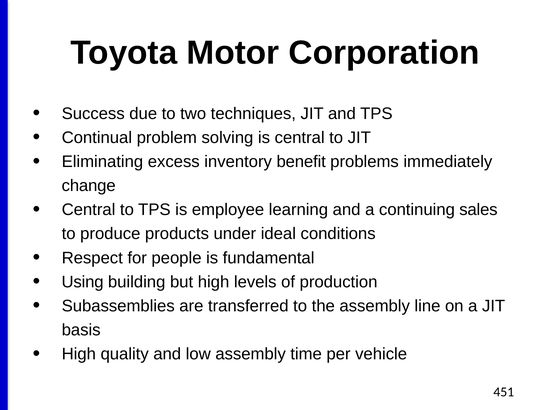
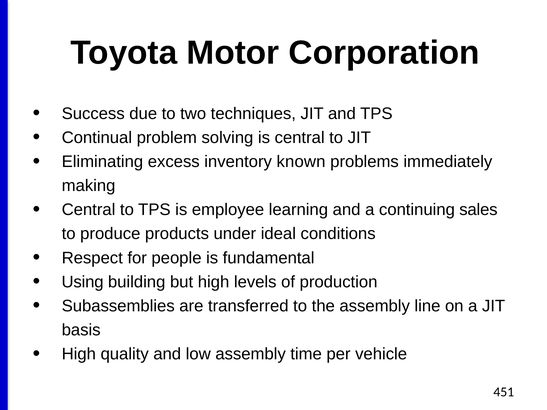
benefit: benefit -> known (301, 162)
change: change -> making (89, 186)
